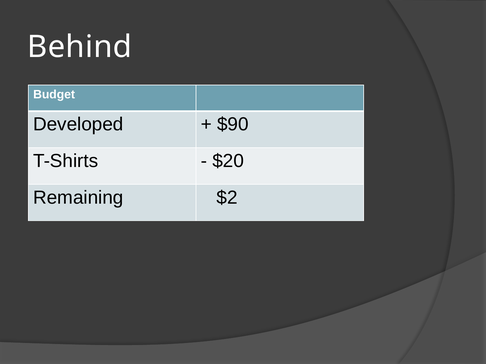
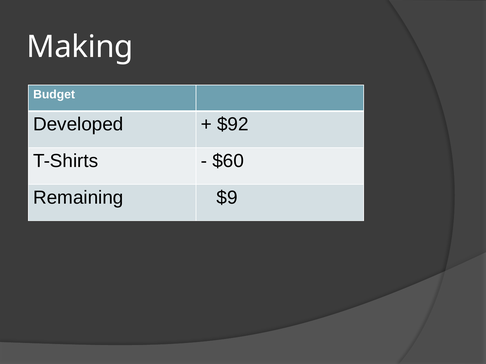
Behind: Behind -> Making (80, 47)
$90: $90 -> $92 (233, 125)
$20: $20 -> $60 (228, 161)
$2: $2 -> $9 (227, 198)
